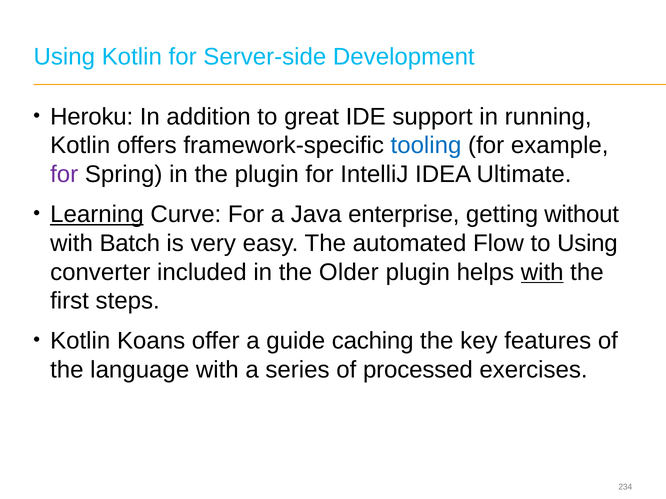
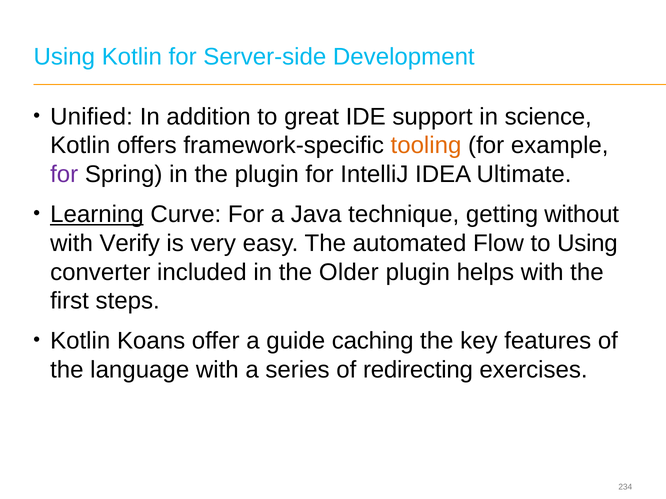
Heroku: Heroku -> Unified (92, 117)
running: running -> science (548, 117)
tooling colour: blue -> orange (426, 146)
enterprise: enterprise -> technique (404, 215)
Batch: Batch -> Verify (130, 244)
with underline: present -> none (542, 272)
processed: processed -> redirecting (418, 370)
